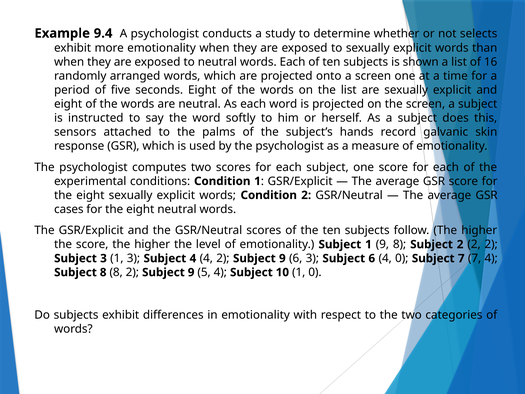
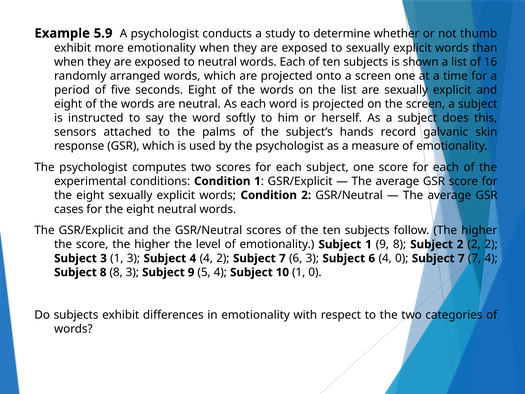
9.4: 9.4 -> 5.9 (103, 33)
selects: selects -> thumb (479, 34)
4 2 Subject 9: 9 -> 7 (282, 258)
8 2: 2 -> 3 (132, 272)
